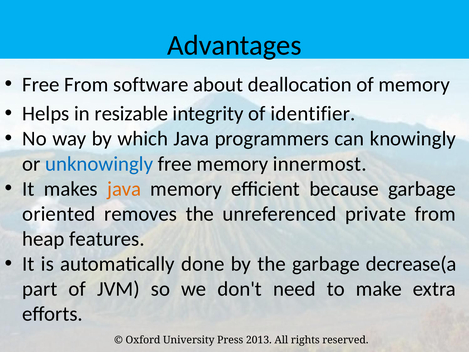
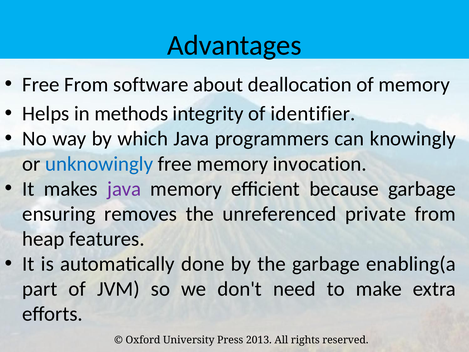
resizable: resizable -> methods (131, 114)
innermost: innermost -> invocation (320, 164)
java colour: orange -> purple (124, 189)
oriented: oriented -> ensuring (59, 214)
decrease(a: decrease(a -> enabling(a (411, 264)
